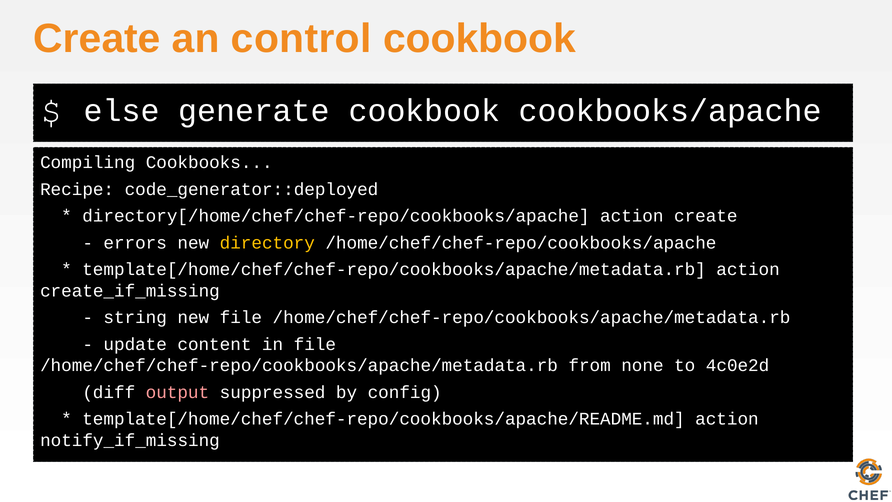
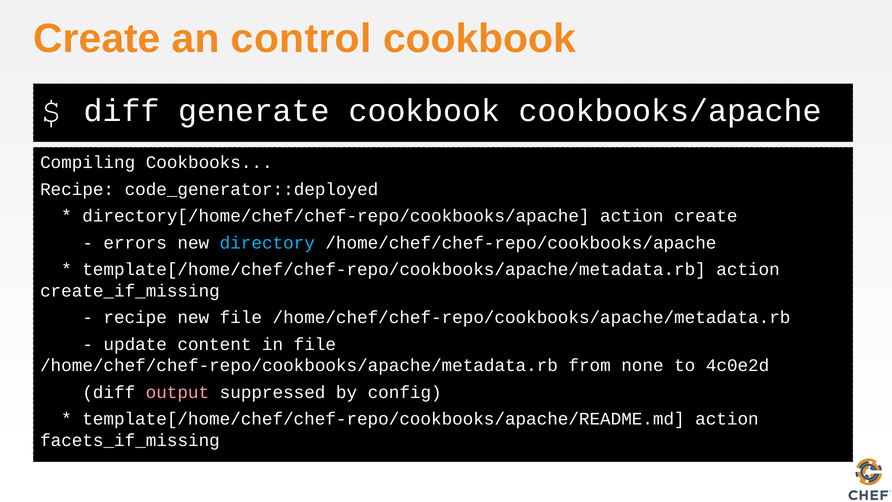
else: else -> diff (122, 111)
directory colour: yellow -> light blue (267, 243)
string: string -> recipe (135, 317)
notify_if_missing: notify_if_missing -> facets_if_missing (130, 440)
